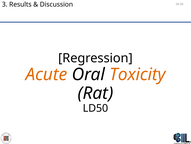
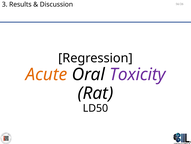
Toxicity colour: orange -> purple (137, 74)
